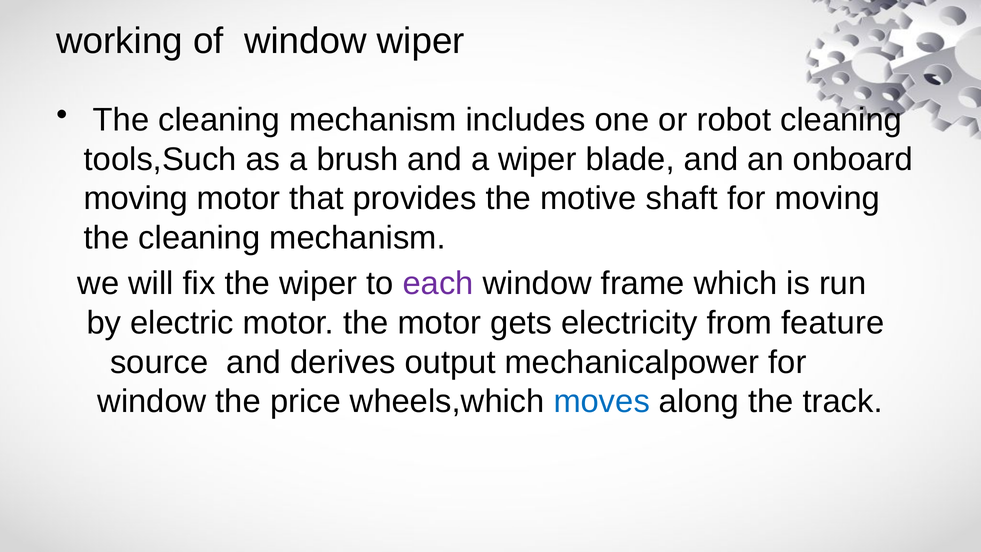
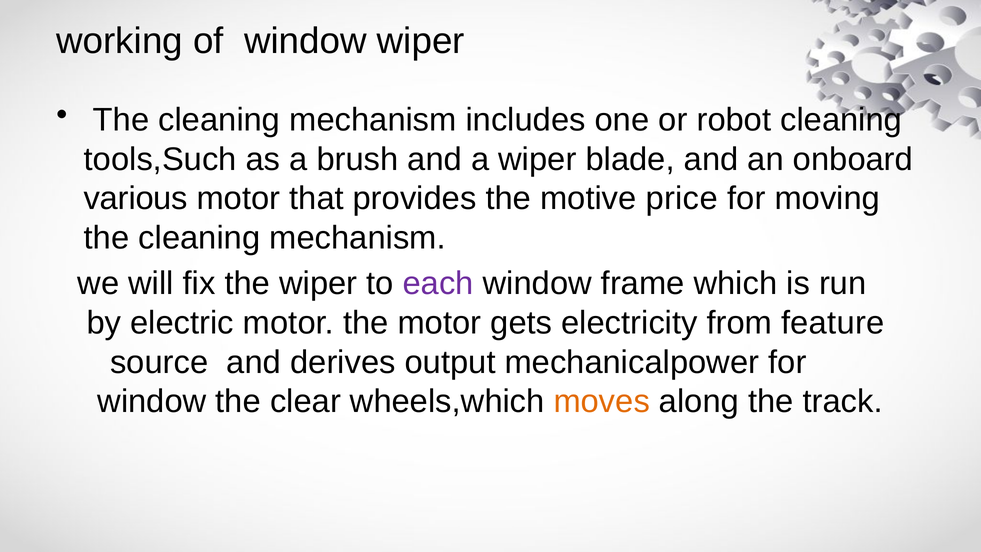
moving: moving -> various (136, 199)
shaft: shaft -> price (682, 199)
price: price -> clear (305, 401)
moves colour: blue -> orange (602, 401)
